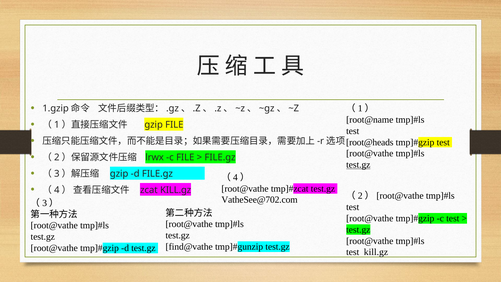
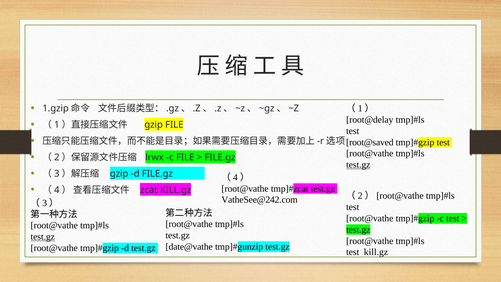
root@name: root@name -> root@delay (370, 120)
root@heads: root@heads -> root@saved (370, 142)
VatheSee@702.com: VatheSee@702.com -> VatheSee@242.com (260, 200)
test.gz underline: none -> present (43, 237)
find@vathe: find@vathe -> date@vathe (189, 247)
